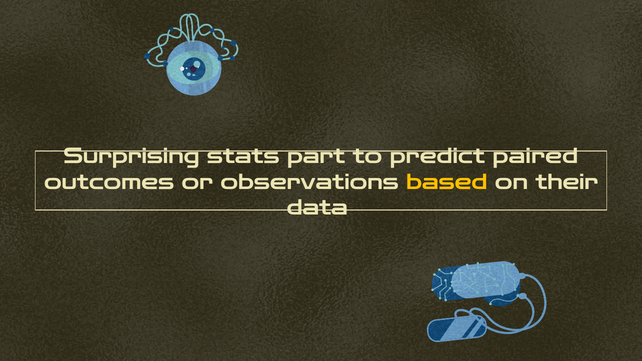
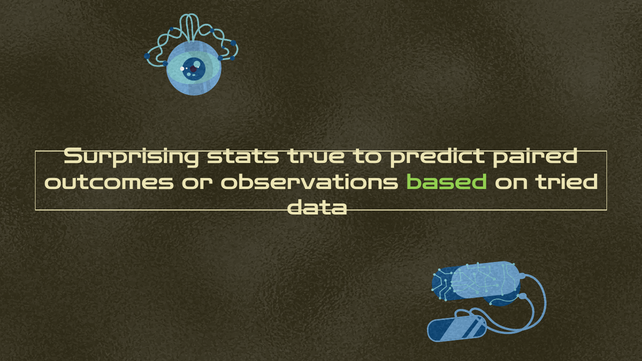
part: part -> true (316, 156)
based colour: yellow -> light green (447, 182)
their: their -> tried (567, 182)
